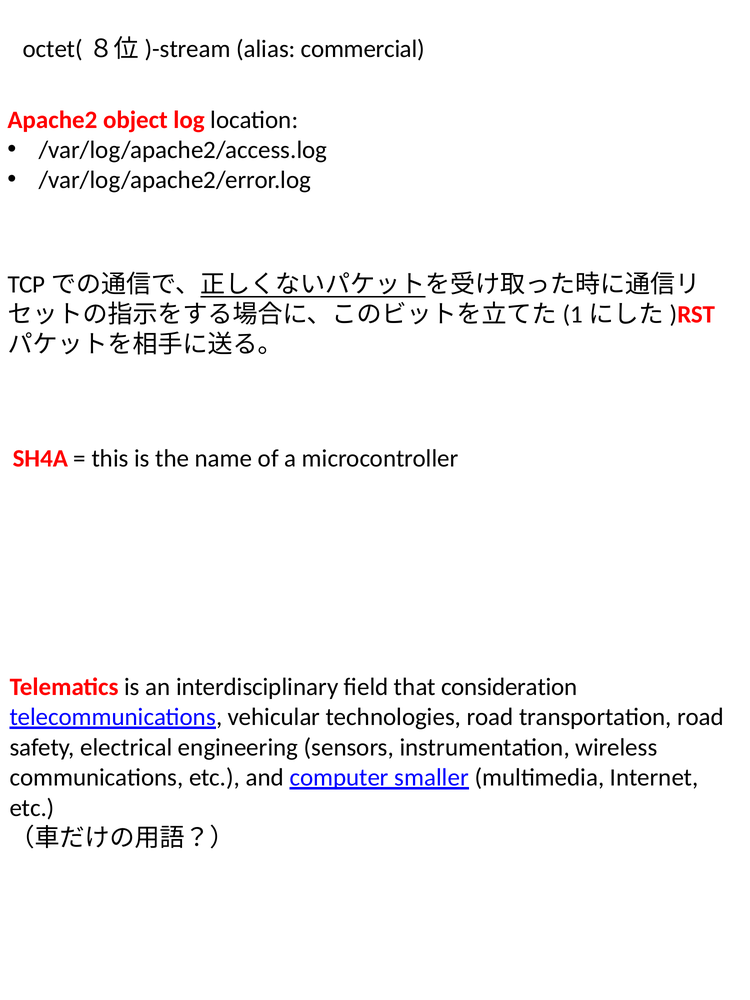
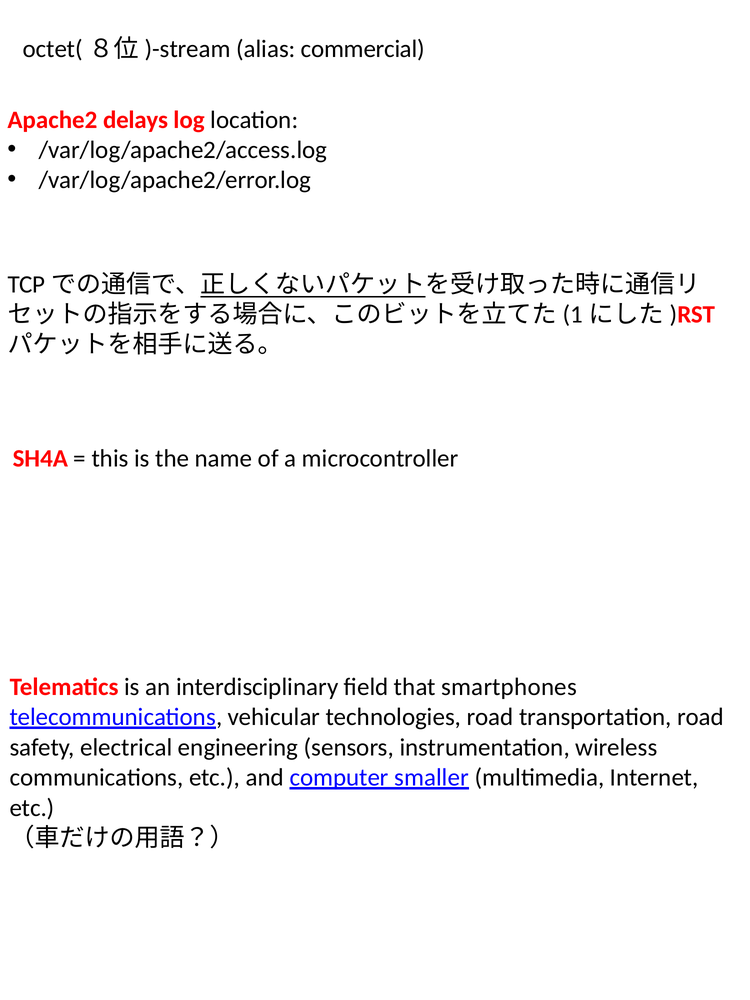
object: object -> delays (135, 120)
consideration: consideration -> smartphones (509, 687)
